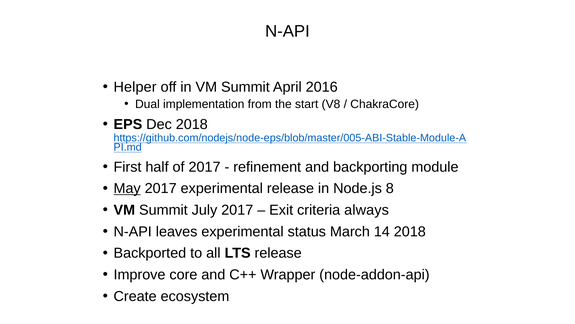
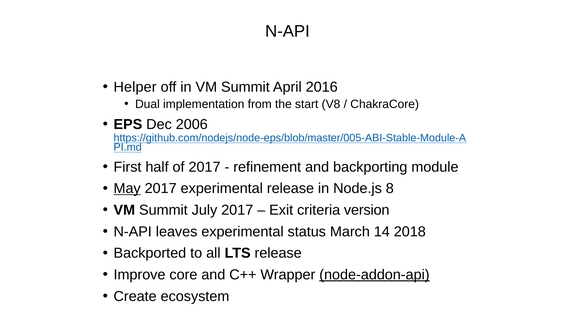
Dec 2018: 2018 -> 2006 (192, 124)
always: always -> version (367, 210)
node-addon-api underline: none -> present (374, 274)
